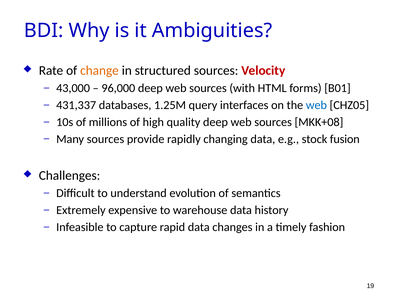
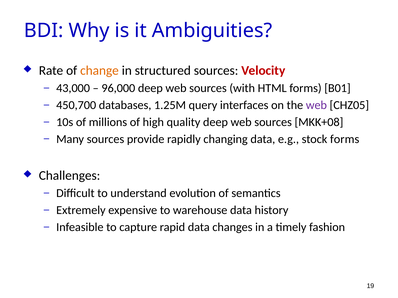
431,337: 431,337 -> 450,700 (76, 105)
web colour: blue -> purple (316, 105)
stock fusion: fusion -> forms (345, 139)
